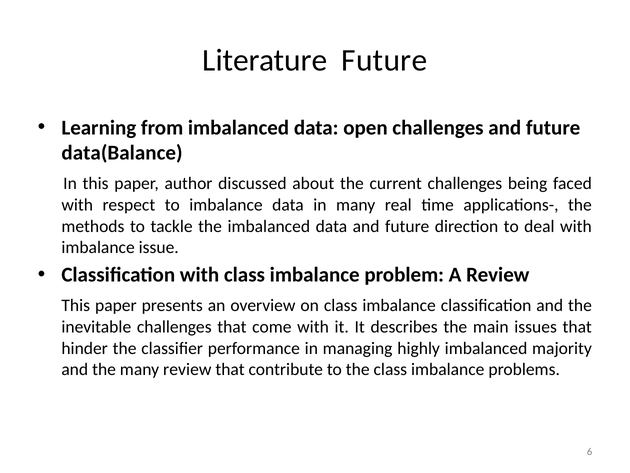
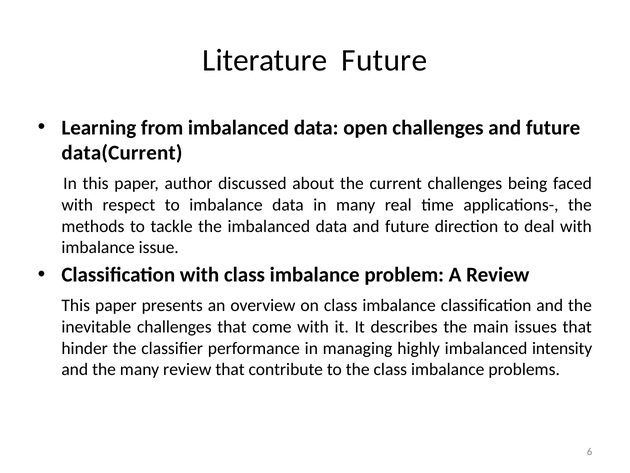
data(Balance: data(Balance -> data(Current (122, 153)
majority: majority -> intensity (562, 348)
